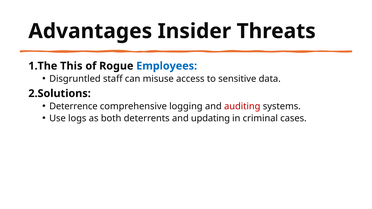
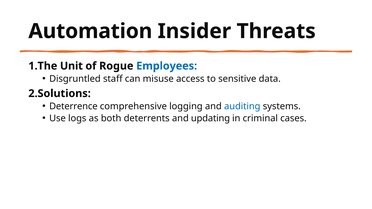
Advantages: Advantages -> Automation (90, 31)
This: This -> Unit (71, 66)
auditing colour: red -> blue (242, 106)
